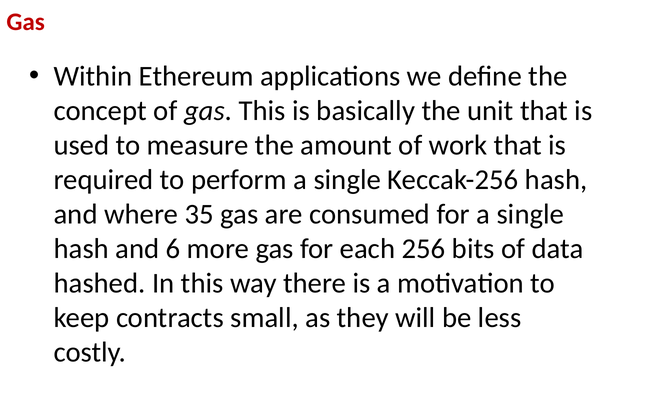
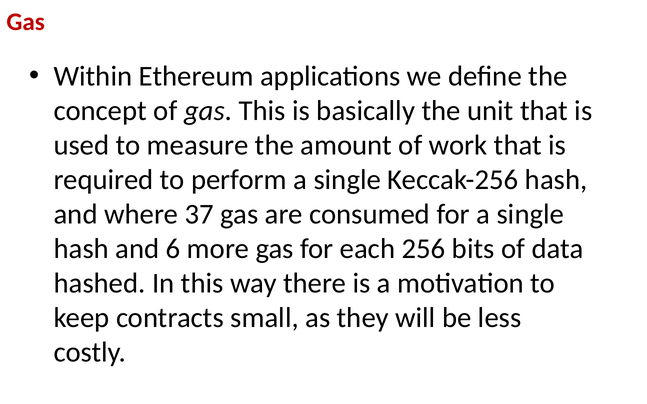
35: 35 -> 37 (199, 214)
